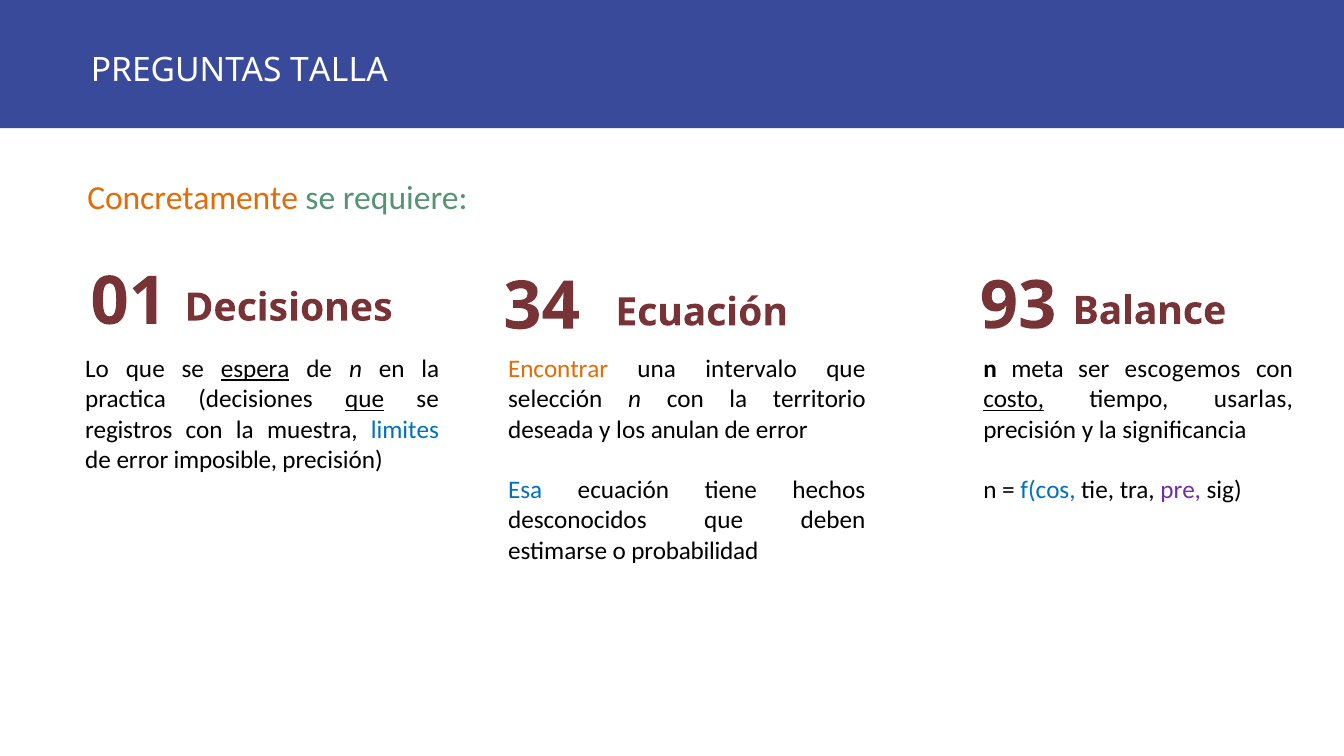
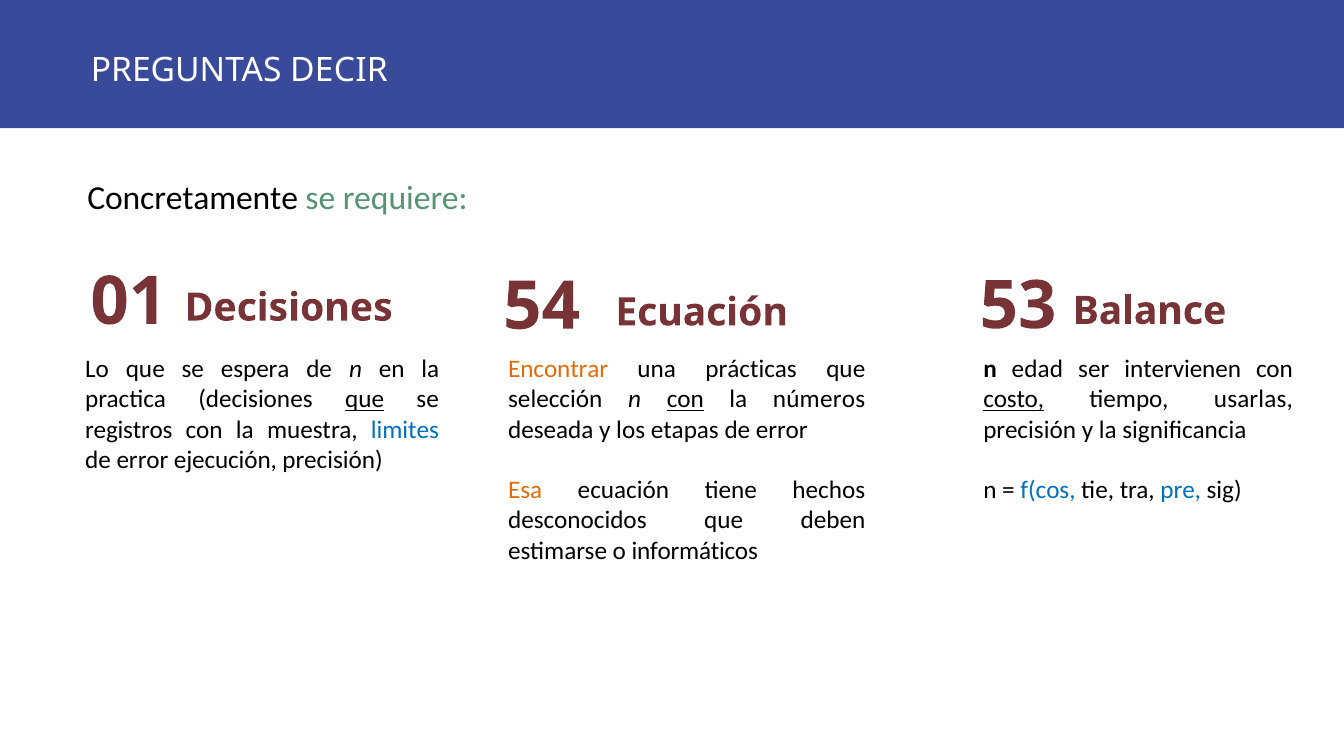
TALLA: TALLA -> DECIR (339, 71)
Concretamente colour: orange -> black (193, 199)
34: 34 -> 54 (542, 306)
93: 93 -> 53 (1018, 306)
espera underline: present -> none (255, 369)
intervalo: intervalo -> prácticas (751, 369)
meta: meta -> edad (1037, 369)
escogemos: escogemos -> intervienen (1183, 369)
con underline: none -> present (685, 400)
territorio: territorio -> números (819, 400)
anulan: anulan -> etapas (685, 430)
imposible: imposible -> ejecución (225, 460)
Esa colour: blue -> orange (525, 490)
pre colour: purple -> blue (1181, 490)
probabilidad: probabilidad -> informáticos (695, 551)
